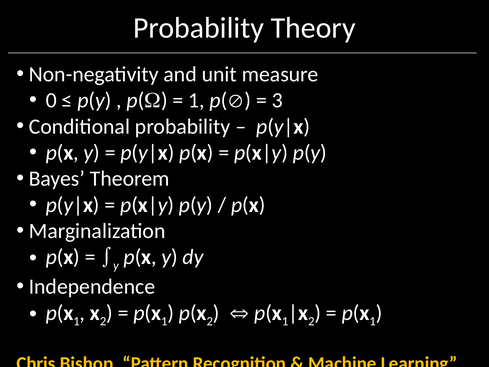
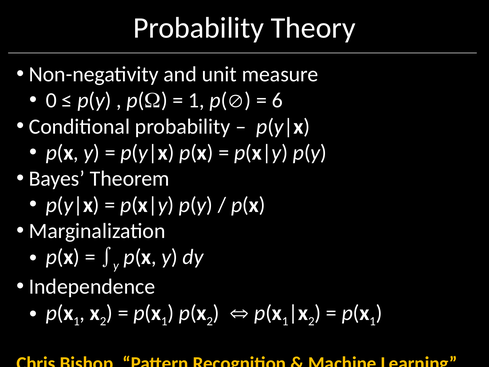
3: 3 -> 6 (277, 100)
